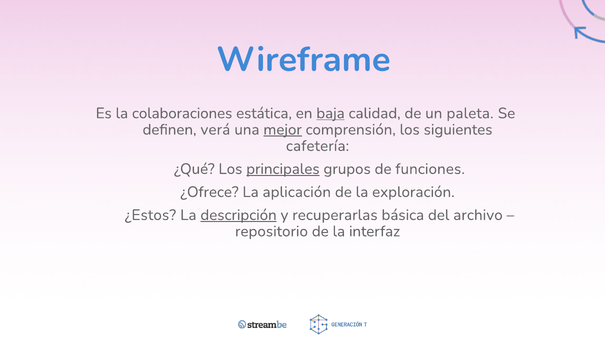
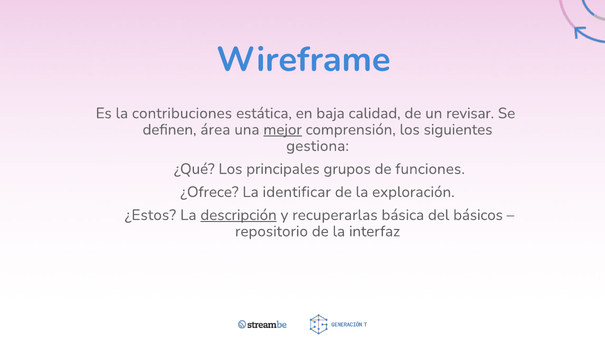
colaboraciones: colaboraciones -> contribuciones (182, 113)
baja underline: present -> none (331, 113)
paleta: paleta -> revisar (470, 113)
verá: verá -> área (215, 130)
cafetería: cafetería -> gestiona (318, 146)
principales underline: present -> none (283, 169)
aplicación: aplicación -> identificar (297, 192)
archivo: archivo -> básicos (478, 215)
